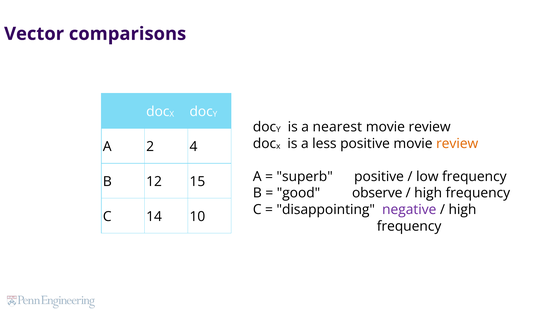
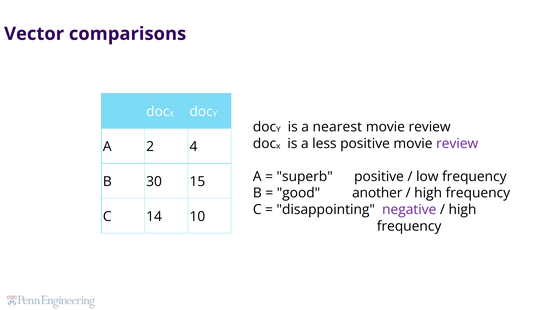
review colour: orange -> purple (457, 143)
12: 12 -> 30 (154, 182)
observe: observe -> another (377, 193)
